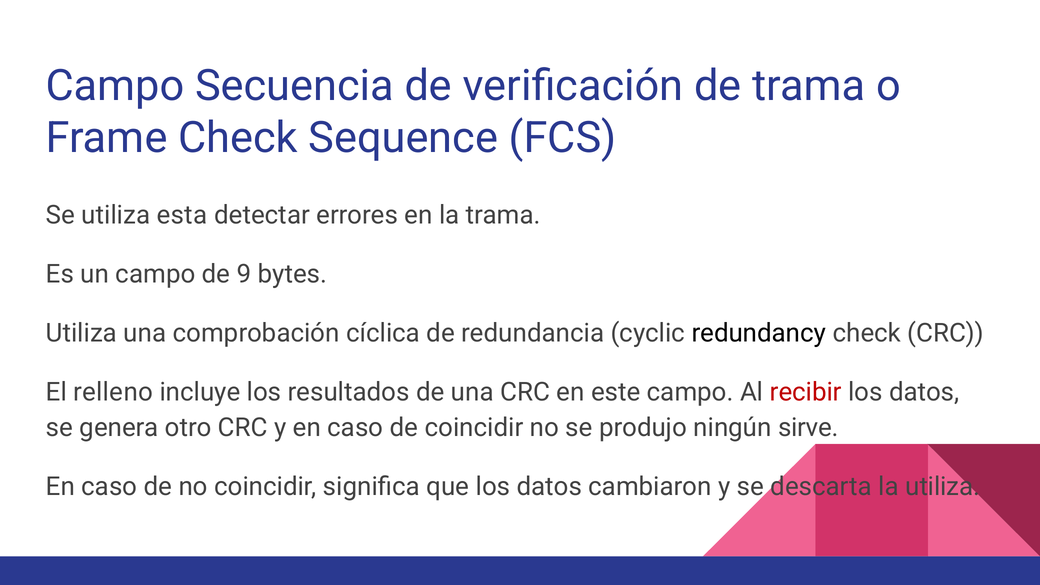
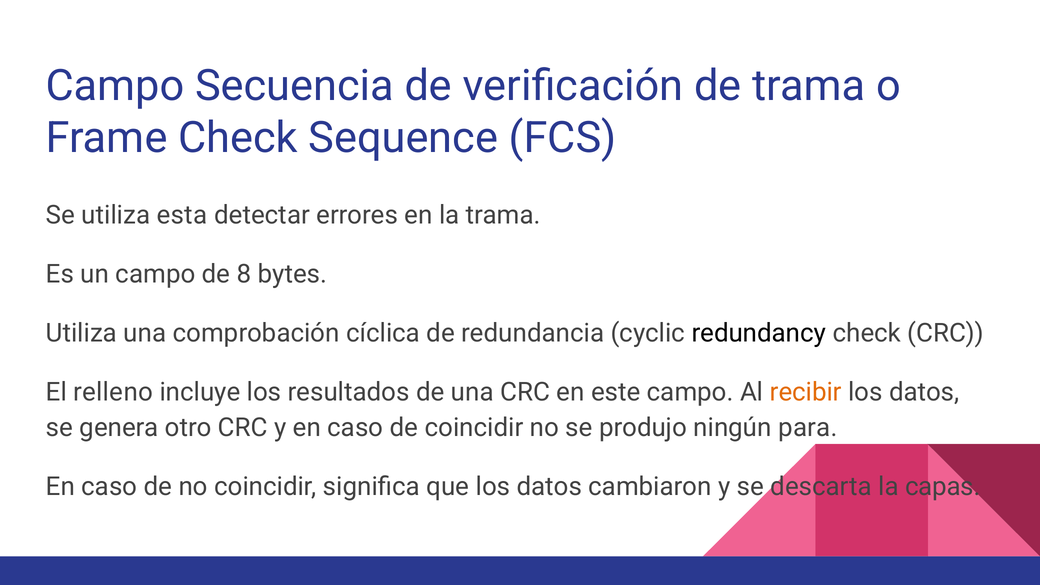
9: 9 -> 8 (244, 274)
recibir colour: red -> orange (806, 392)
sirve: sirve -> para (808, 428)
la utiliza: utiliza -> capas (943, 487)
